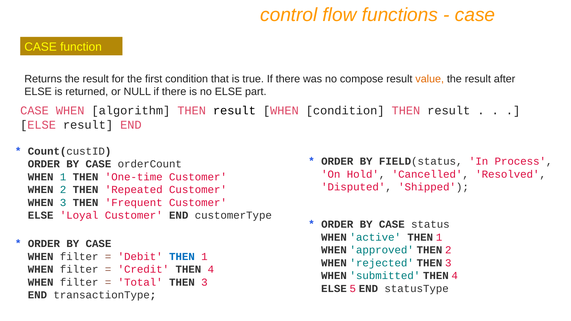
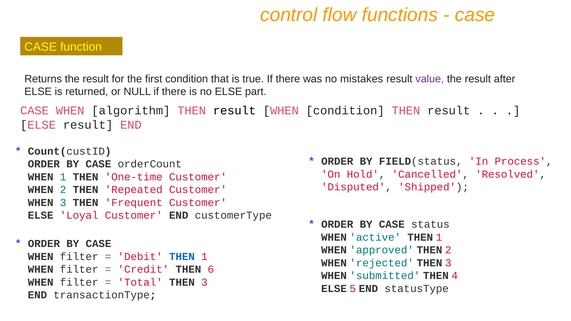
compose: compose -> mistakes (362, 79)
value colour: orange -> purple (430, 79)
Credit THEN 4: 4 -> 6 (211, 270)
